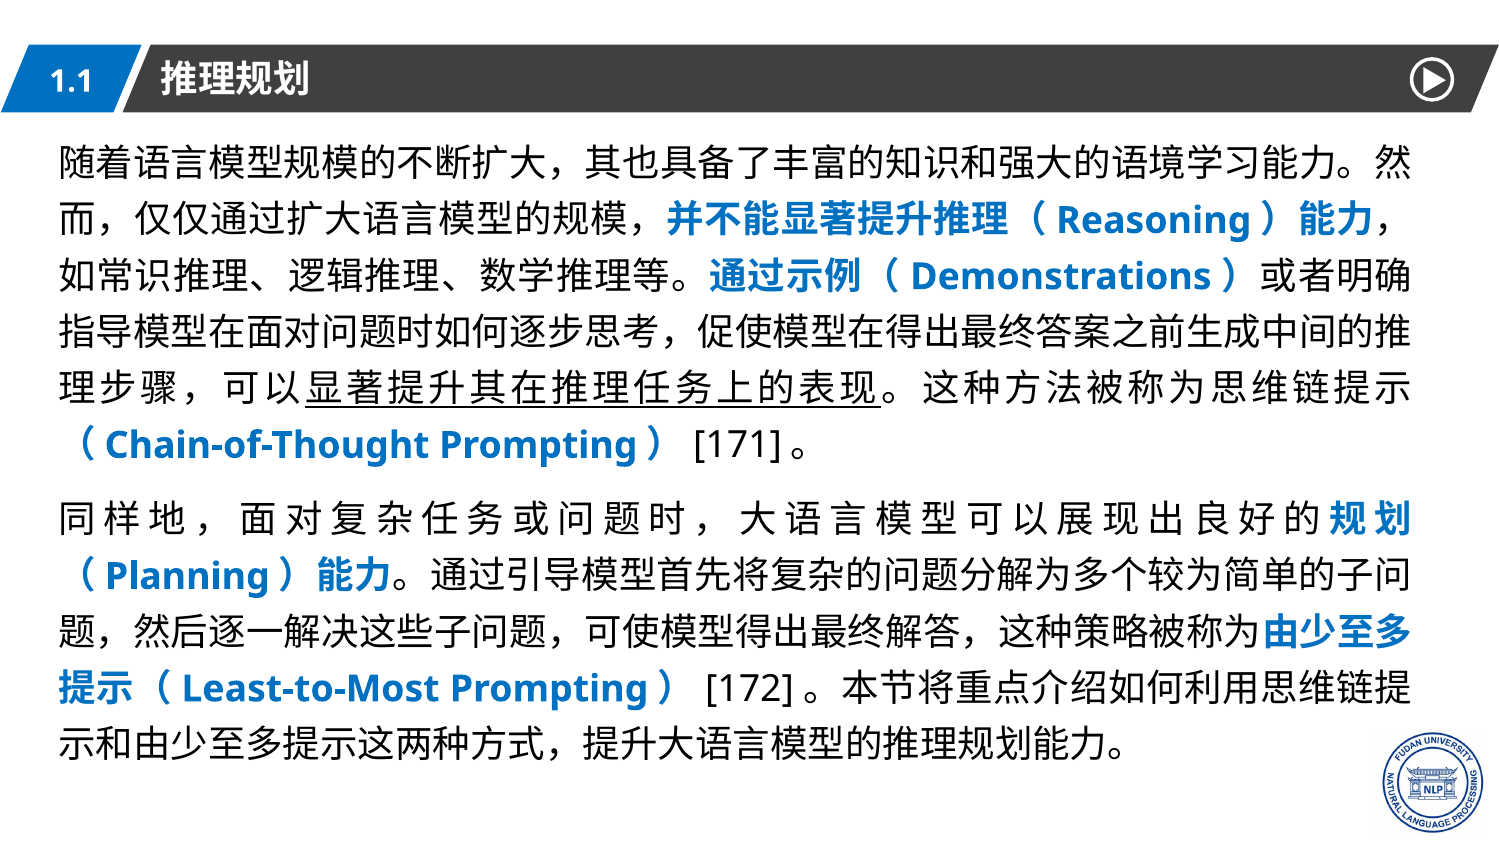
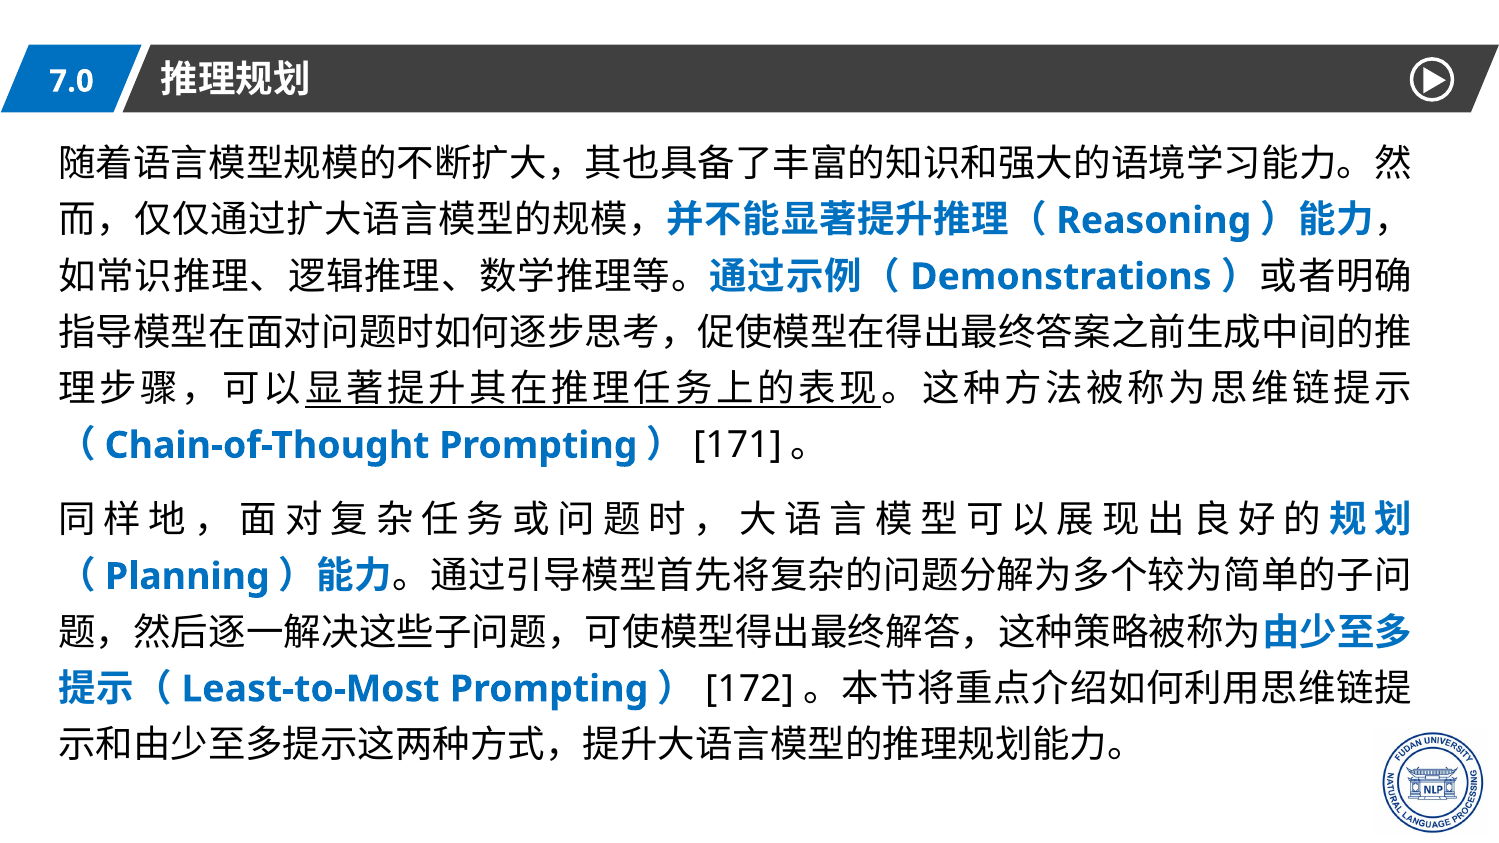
1.1: 1.1 -> 7.0 (72, 81)
